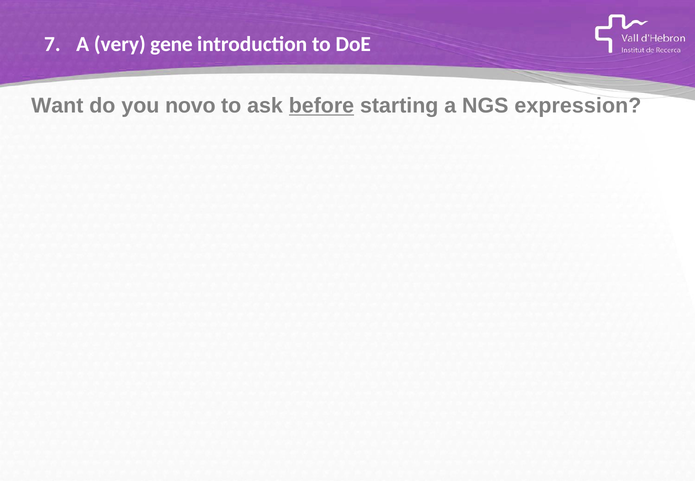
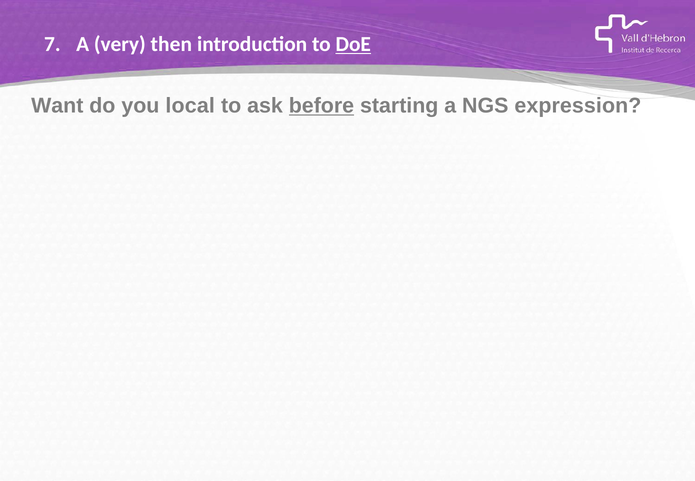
gene: gene -> then (171, 44)
DoE underline: none -> present (353, 44)
novo: novo -> local (190, 106)
